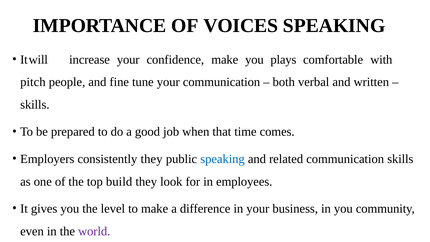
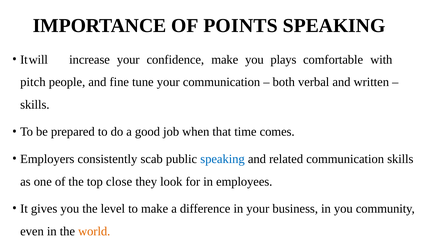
VOICES: VOICES -> POINTS (241, 26)
consistently they: they -> scab (152, 159)
build: build -> close (119, 181)
world colour: purple -> orange (94, 231)
